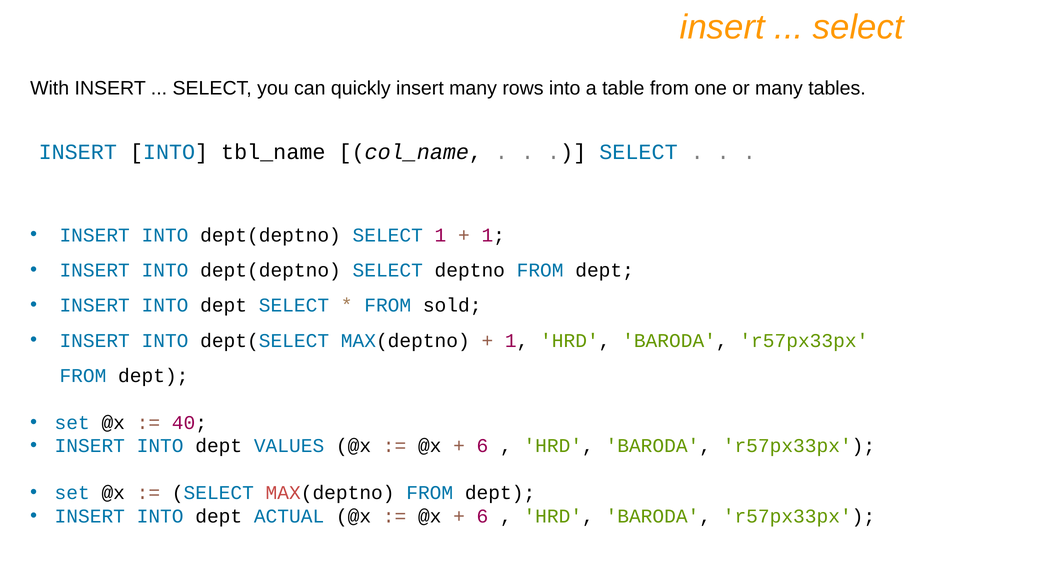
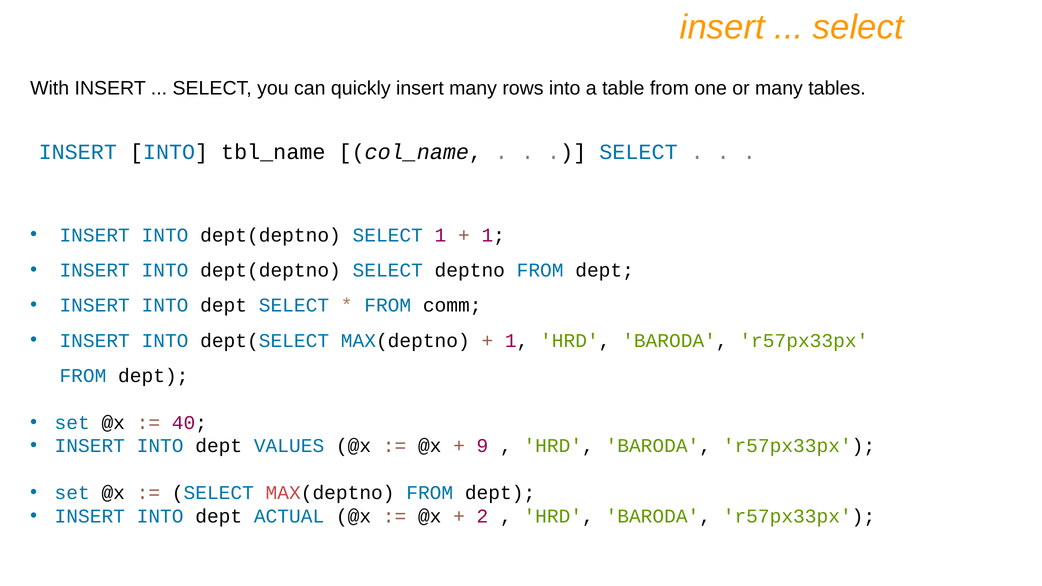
sold: sold -> comm (452, 305)
6: 6 -> 9 (482, 446)
6: 6 -> 2 (482, 516)
